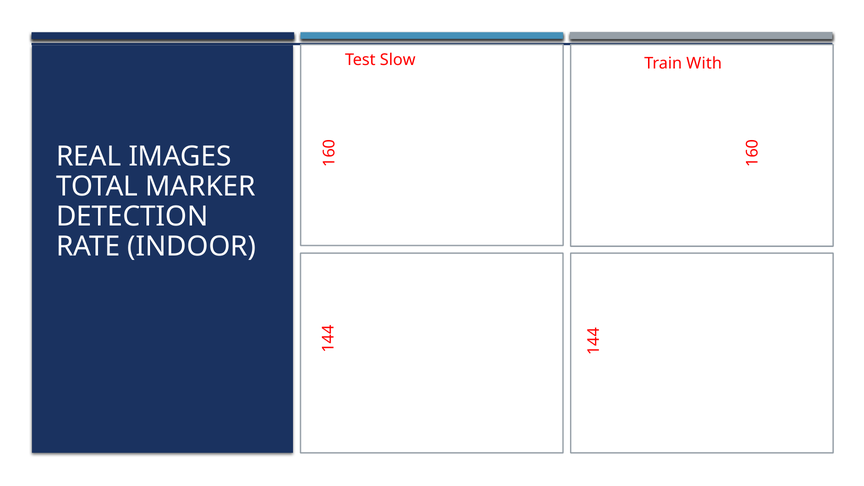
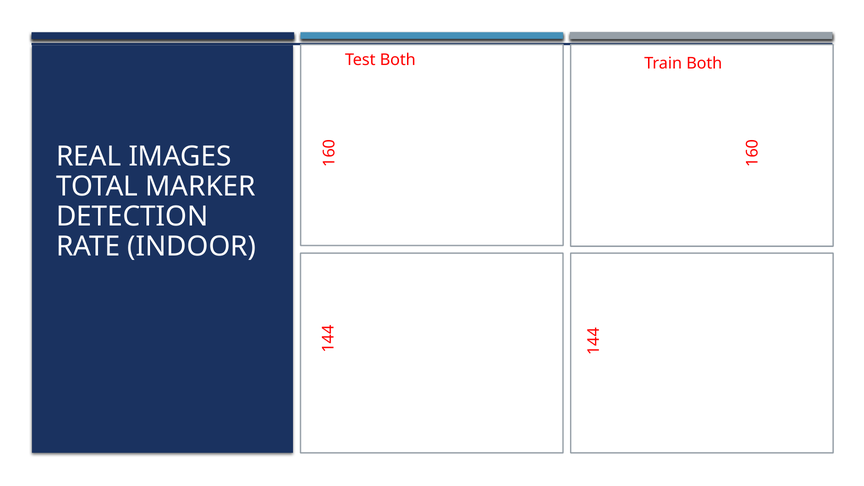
Test Slow: Slow -> Both (398, 60)
Train With: With -> Both (704, 63)
